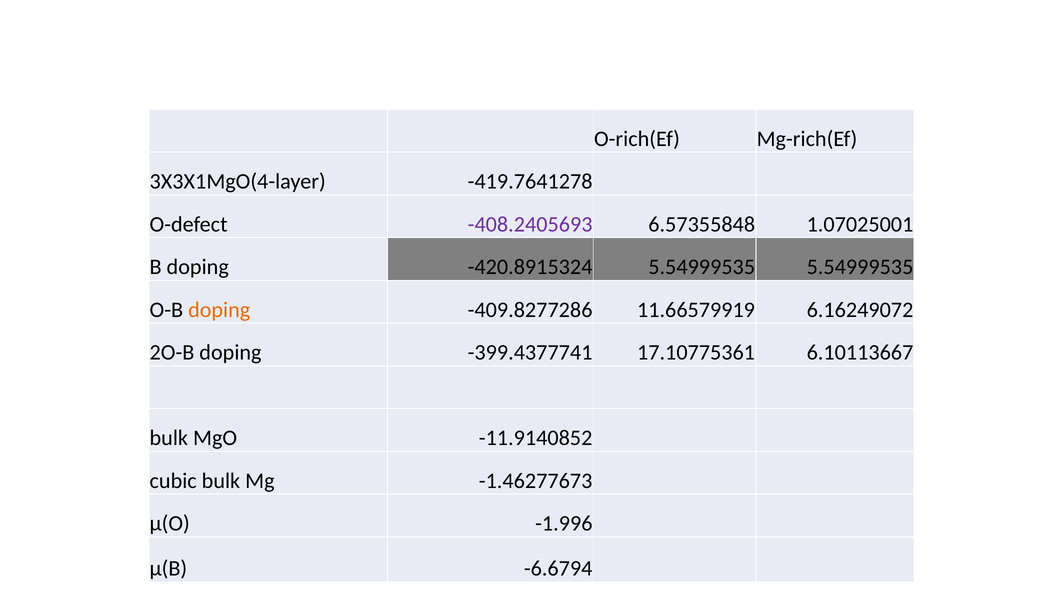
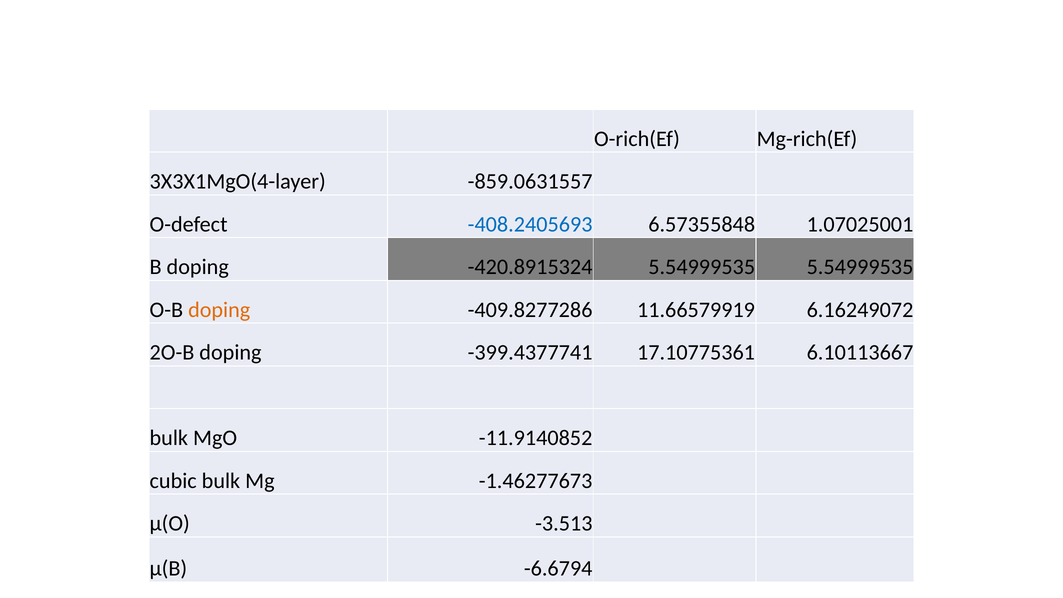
-419.7641278: -419.7641278 -> -859.0631557 (530, 182)
-408.2405693 colour: purple -> blue (530, 224)
-1.996: -1.996 -> -3.513 (564, 524)
